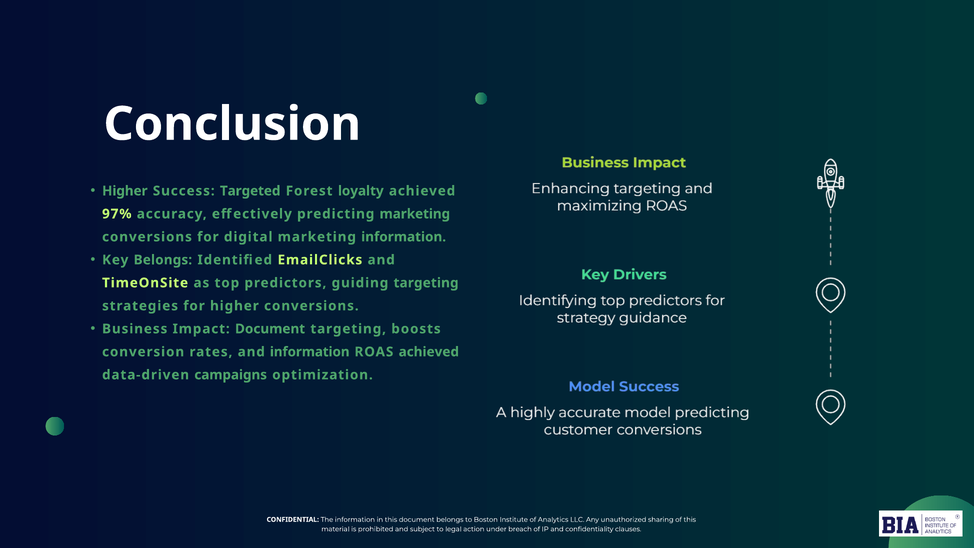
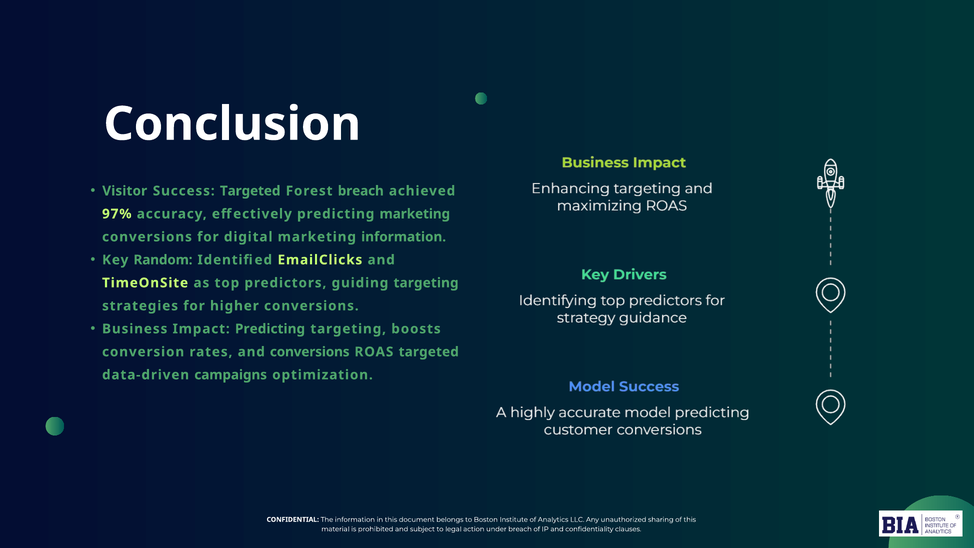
Higher: Higher -> Visitor (125, 191)
Forest loyalty: loyalty -> breach (361, 191)
Key Belongs: Belongs -> Random (163, 260)
Impact Document: Document -> Predicting (270, 329)
and information: information -> conversions (310, 352)
ROAS achieved: achieved -> targeted (429, 352)
